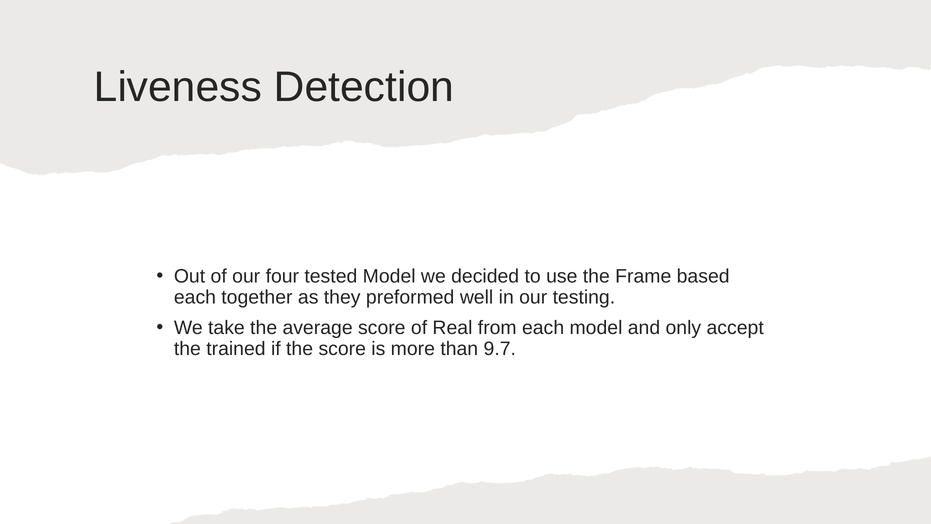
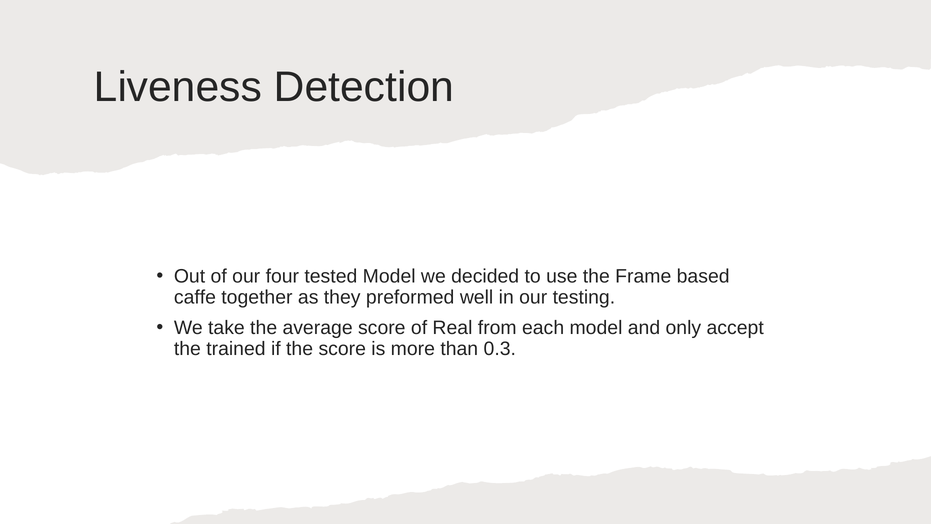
each: each -> caffe (195, 297)
9.7: 9.7 -> 0.3 (500, 349)
